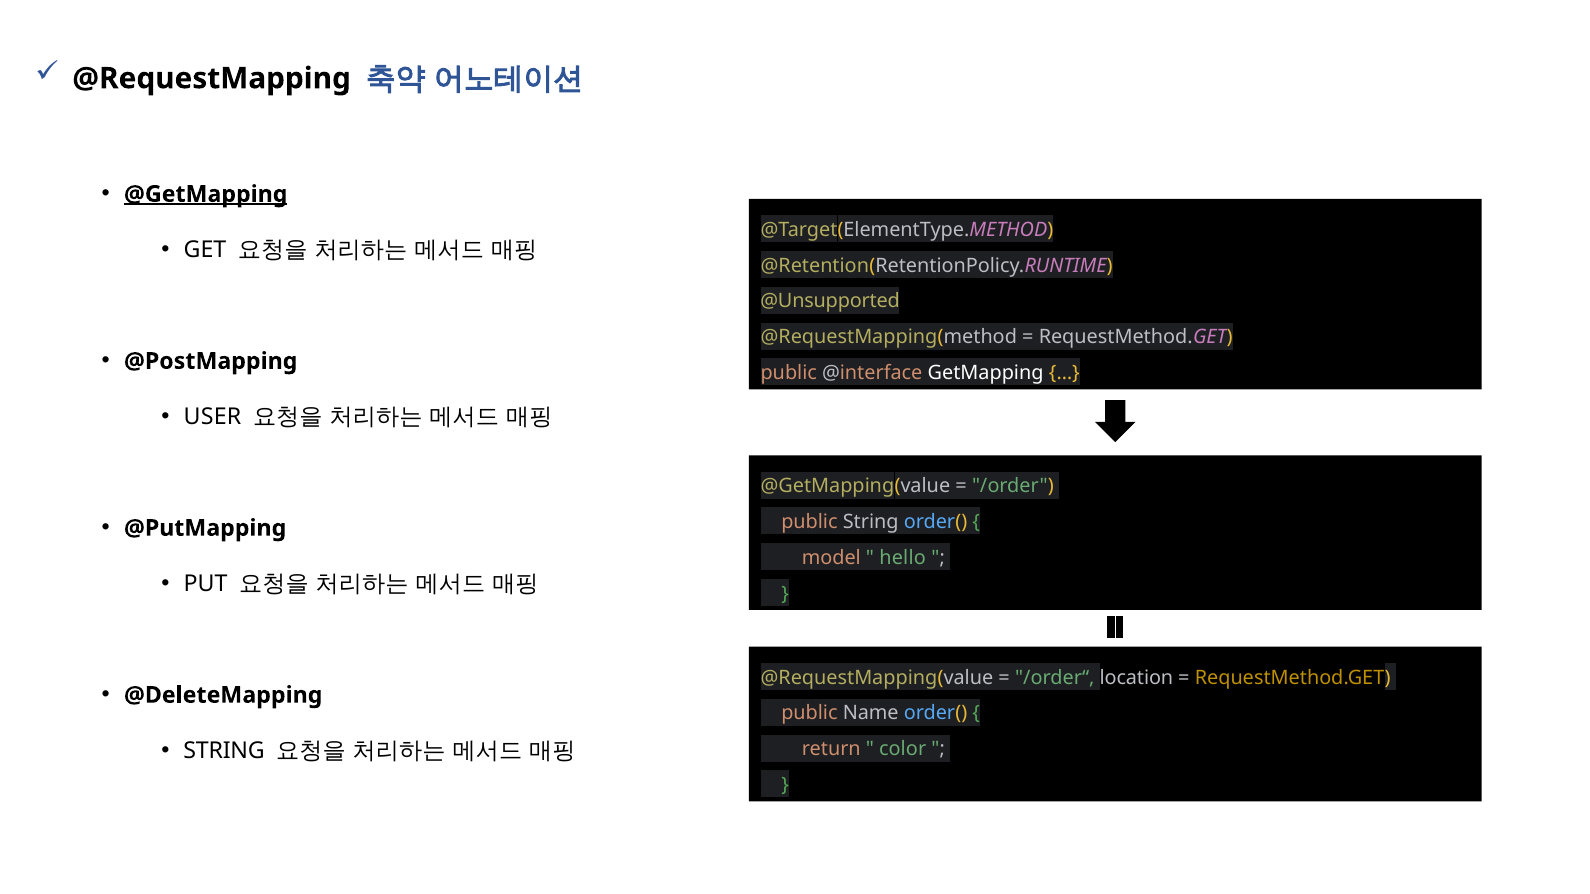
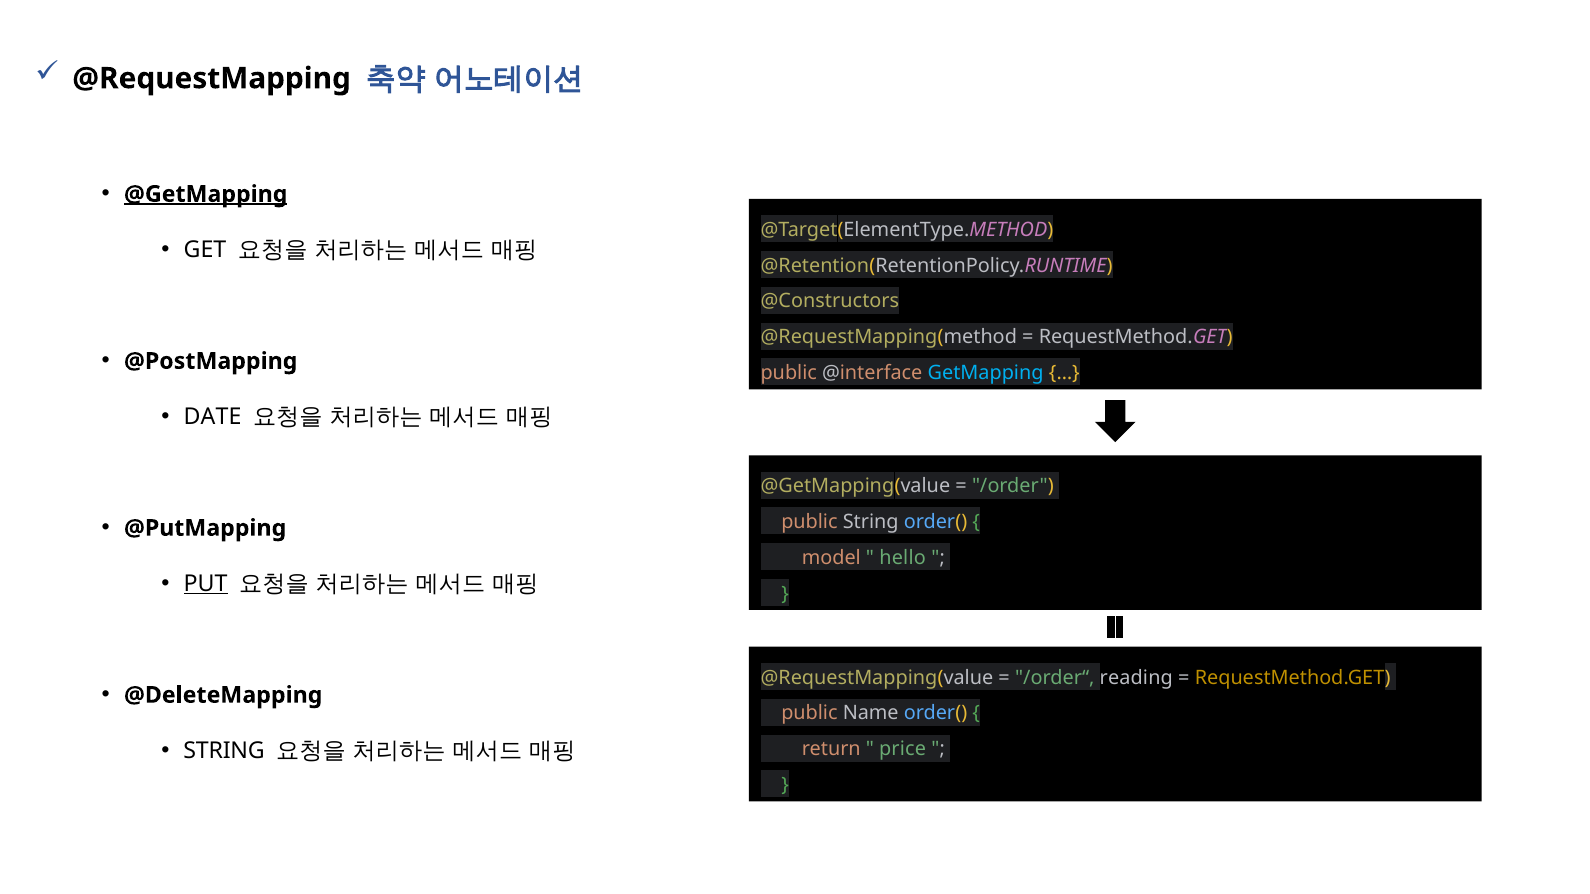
@Unsupported: @Unsupported -> @Constructors (830, 302)
GetMapping colour: white -> light blue (986, 373)
USER: USER -> DATE (213, 417)
PUT underline: none -> present (206, 584)
location: location -> reading (1136, 678)
color: color -> price (903, 750)
